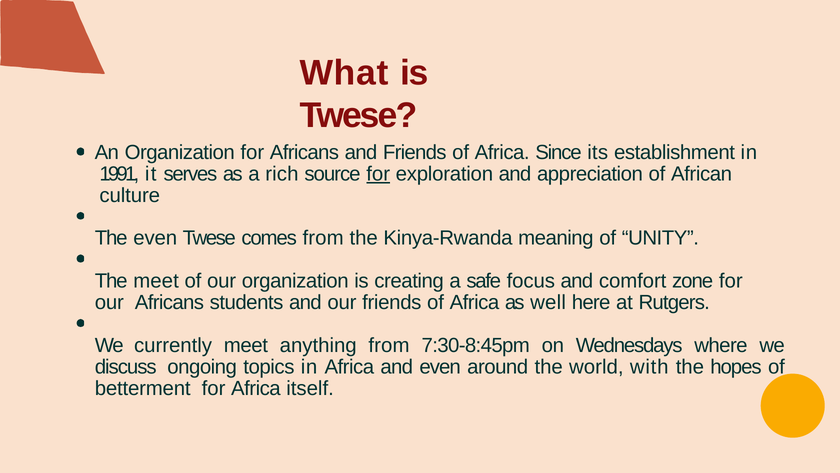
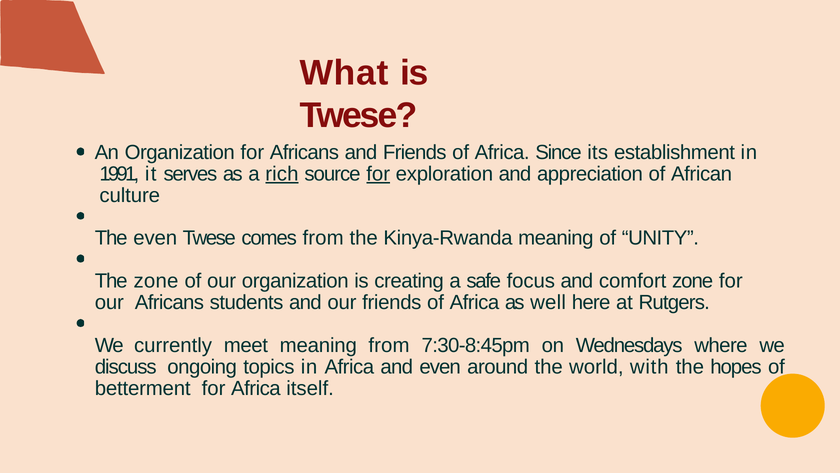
rich underline: none -> present (282, 174)
The meet: meet -> zone (156, 281)
meet anything: anything -> meaning (318, 345)
